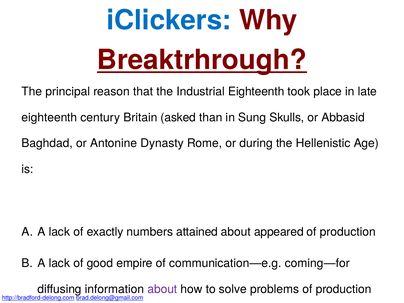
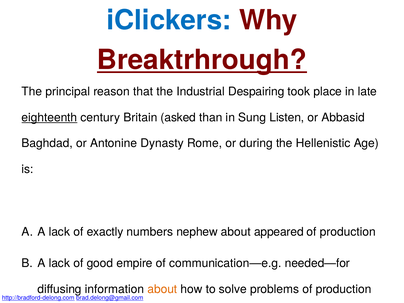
Industrial Eighteenth: Eighteenth -> Despairing (256, 92)
eighteenth underline: none -> present (49, 117)
Skulls: Skulls -> Listen (287, 117)
attained: attained -> nephew (197, 232)
coming—for: coming—for -> needed—for (317, 263)
about colour: purple -> orange (162, 289)
